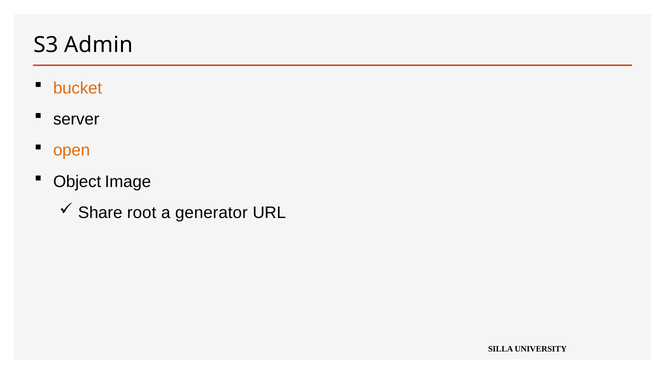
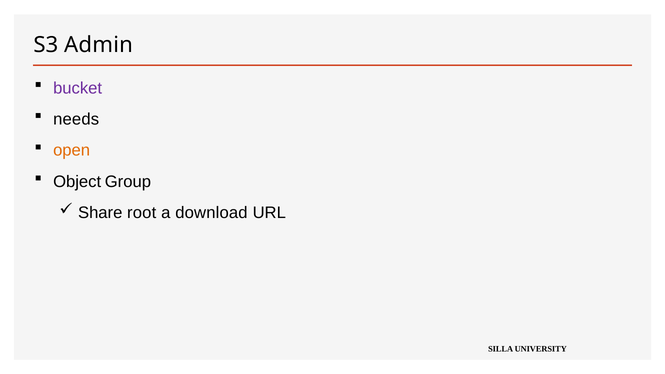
bucket colour: orange -> purple (78, 88)
server: server -> needs (76, 119)
Image: Image -> Group (128, 182)
generator: generator -> download (211, 213)
